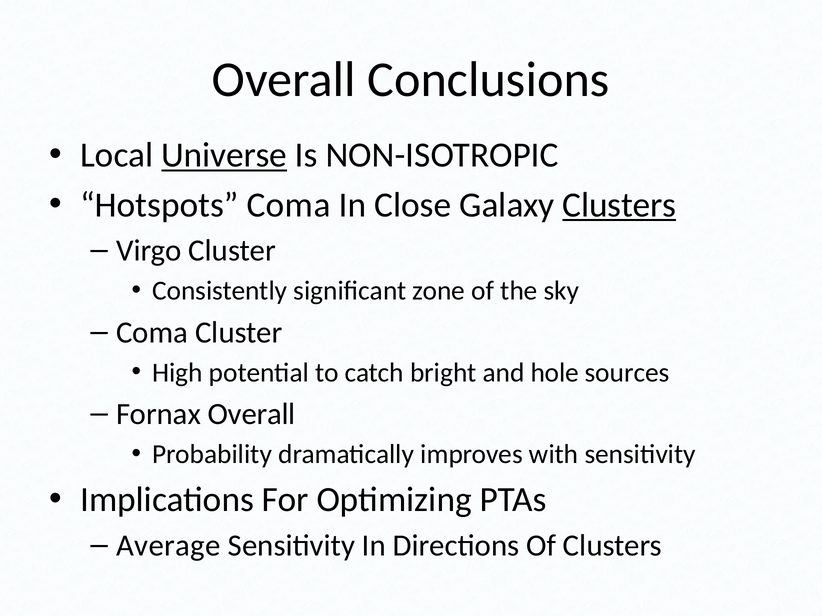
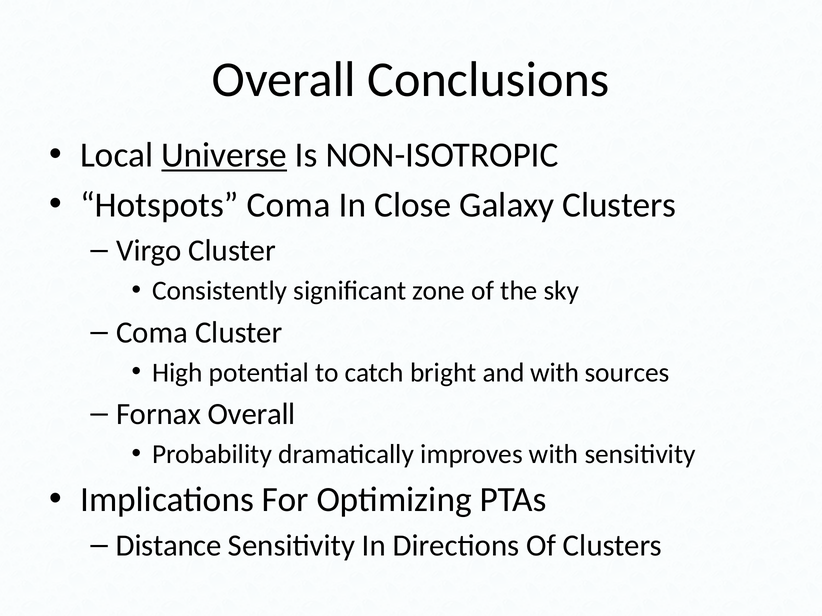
Clusters underline: present -> none (619, 205)
and hole: hole -> with (555, 373)
Average: Average -> Distance (169, 546)
